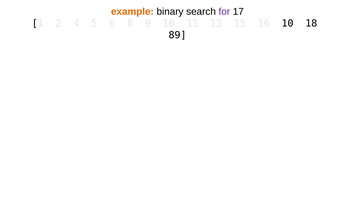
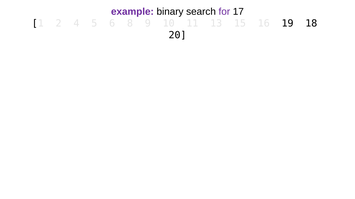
example colour: orange -> purple (132, 12)
16 10: 10 -> 19 (288, 24)
89: 89 -> 20 (178, 35)
